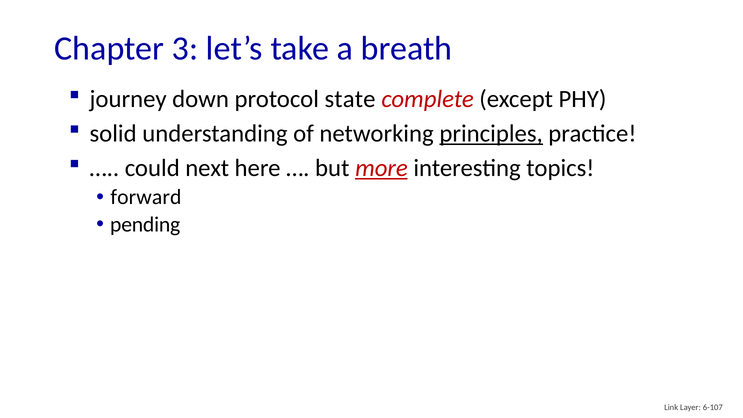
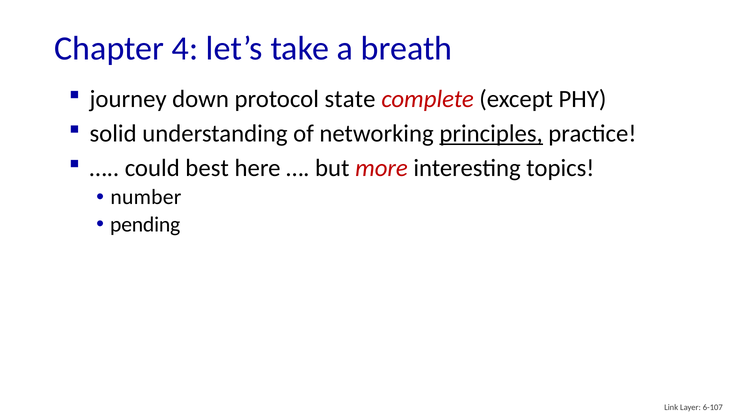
3: 3 -> 4 (185, 48)
next: next -> best (207, 168)
more underline: present -> none (381, 168)
forward: forward -> number (146, 197)
